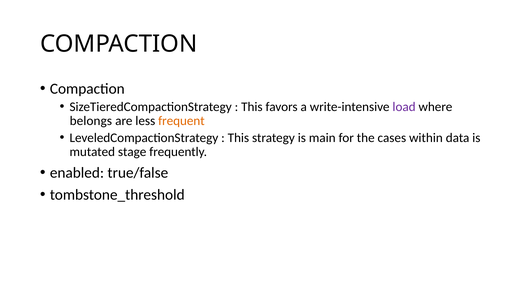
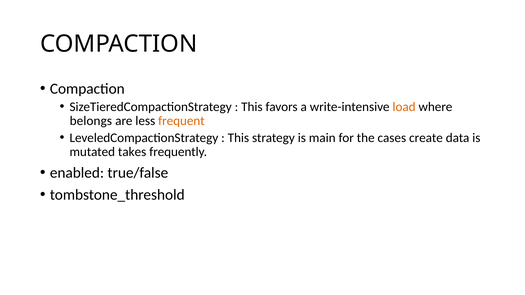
load colour: purple -> orange (404, 107)
within: within -> create (426, 138)
stage: stage -> takes (132, 152)
